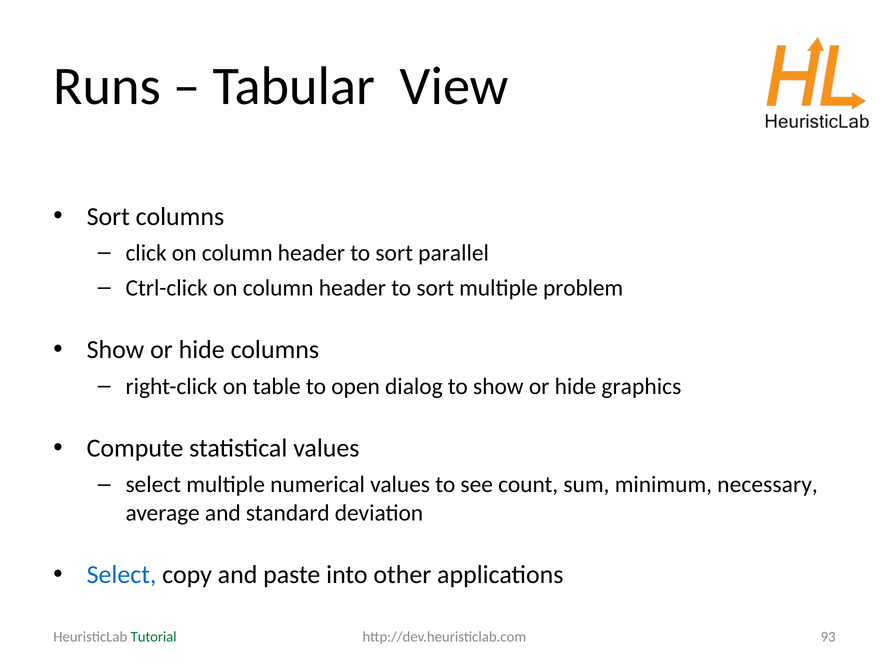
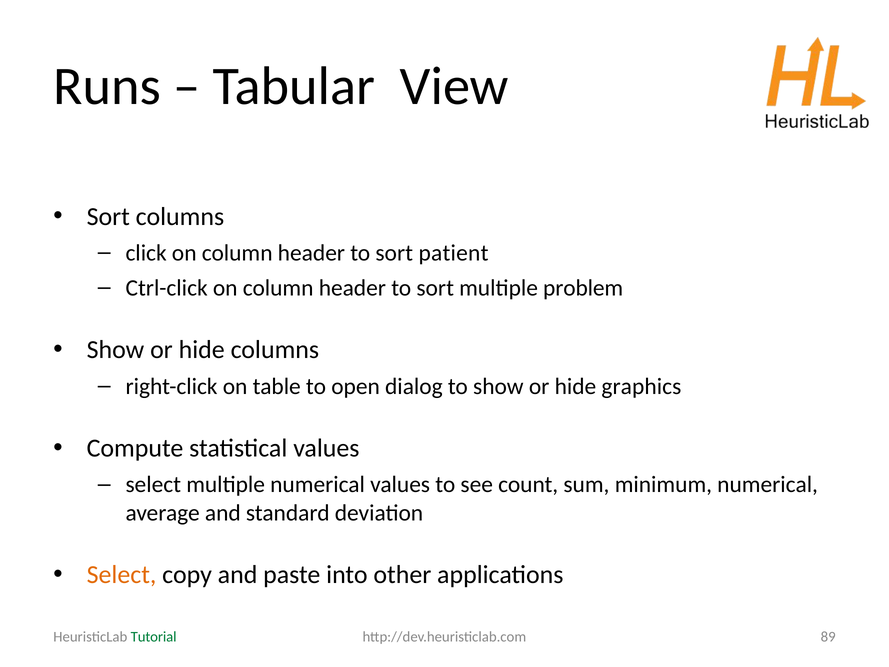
parallel: parallel -> patient (453, 253)
minimum necessary: necessary -> numerical (768, 485)
Select colour: blue -> orange (122, 575)
93: 93 -> 89 (828, 637)
